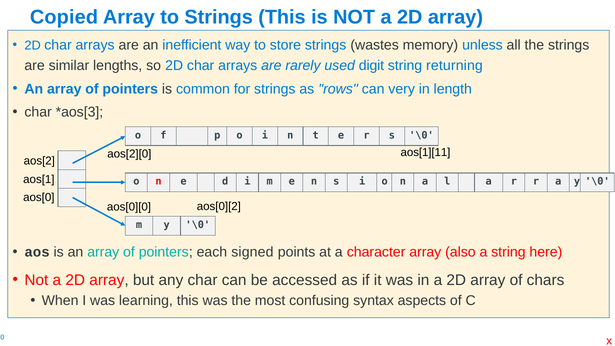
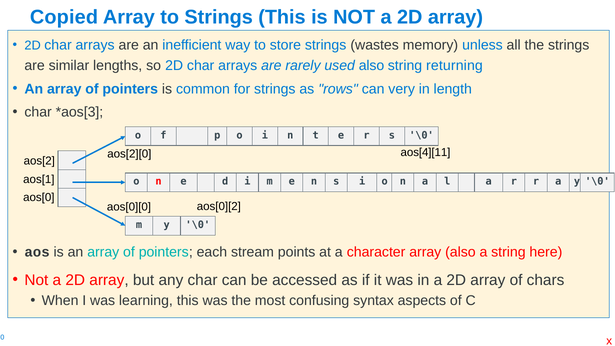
used digit: digit -> also (372, 66)
aos[1][11: aos[1][11 -> aos[4][11 (426, 152)
signed: signed -> stream (252, 252)
